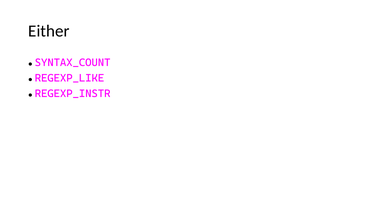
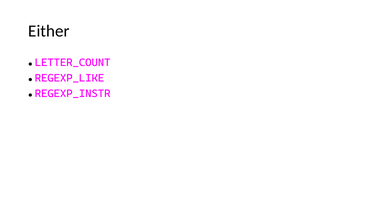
SYNTAX_COUNT: SYNTAX_COUNT -> LETTER_COUNT (73, 63)
